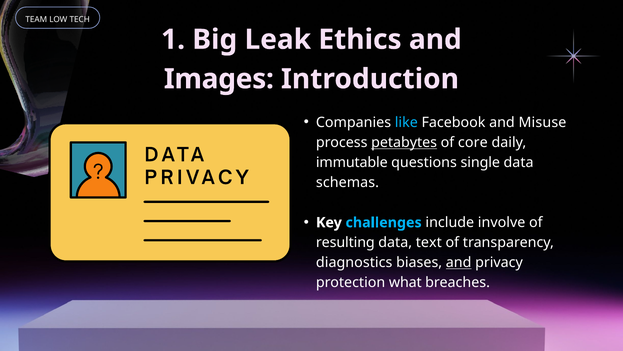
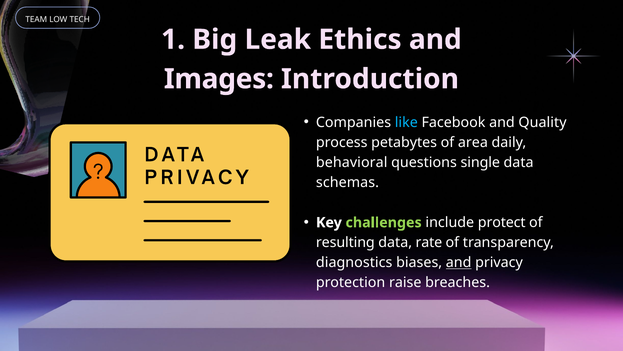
Misuse: Misuse -> Quality (543, 122)
petabytes underline: present -> none (404, 142)
core: core -> area (473, 142)
immutable: immutable -> behavioral (352, 162)
challenges colour: light blue -> light green (384, 222)
involve: involve -> protect (502, 222)
text: text -> rate (429, 242)
what: what -> raise (405, 282)
